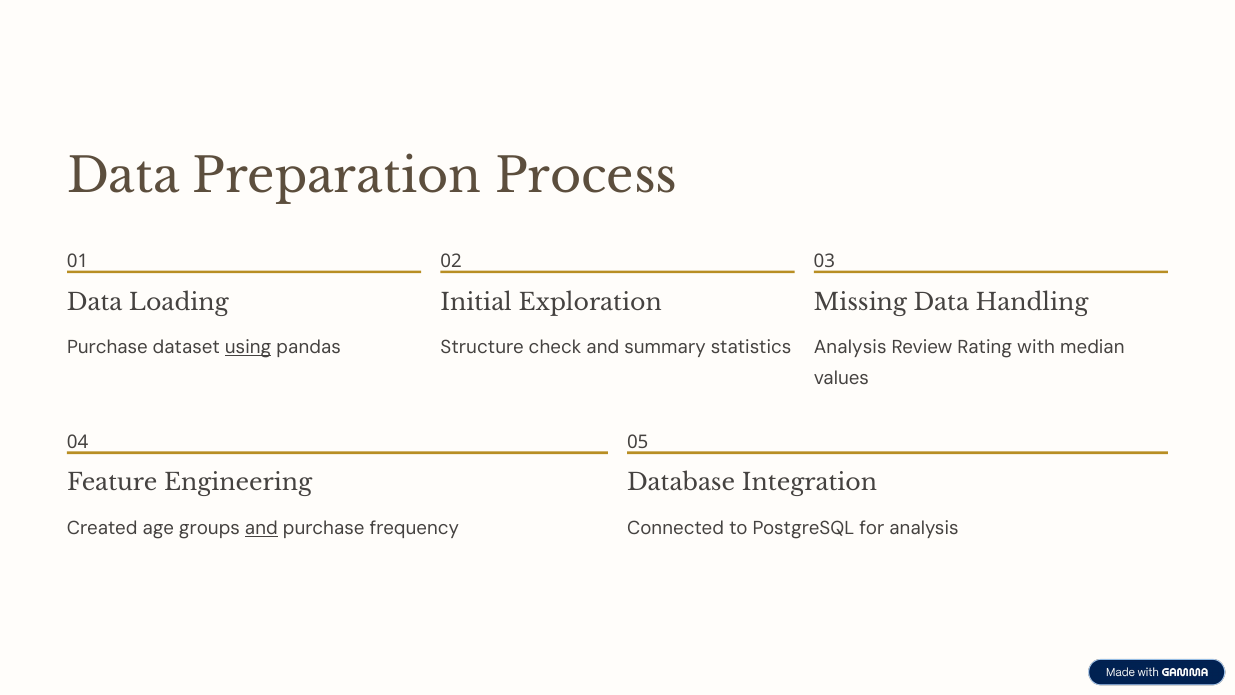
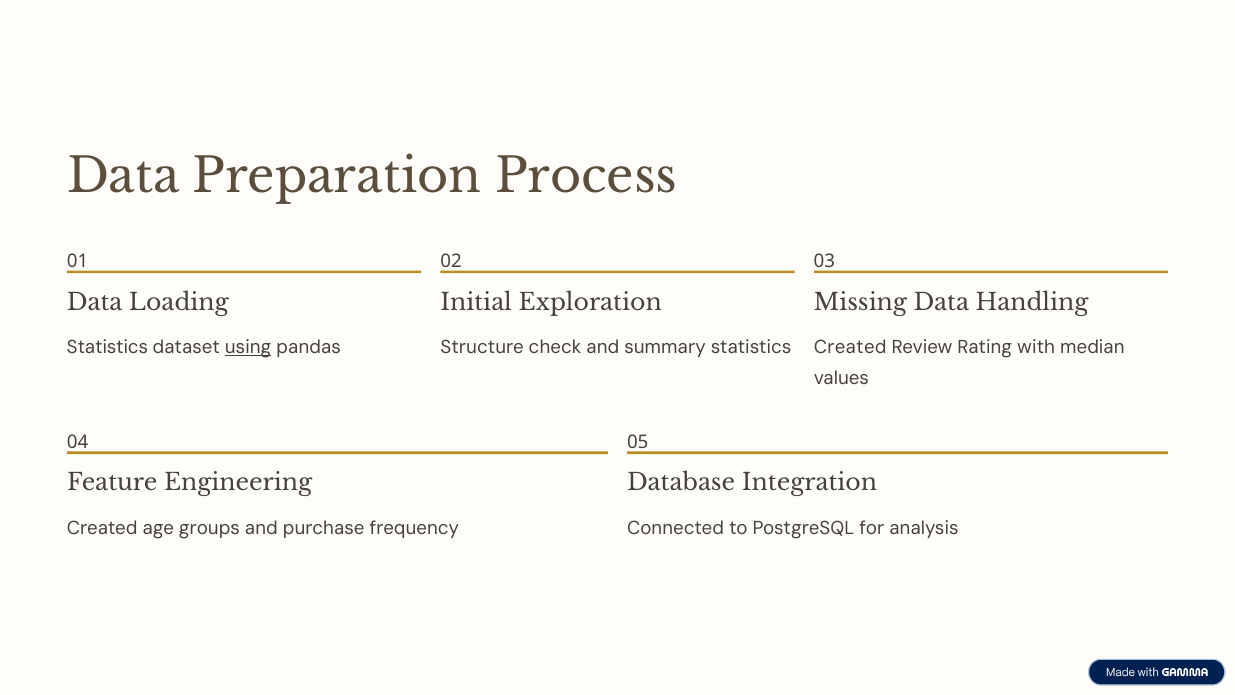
Purchase: Purchase -> Statistics (107, 347)
Analysis: Analysis -> Created (850, 347)
and underline: present -> none (261, 528)
